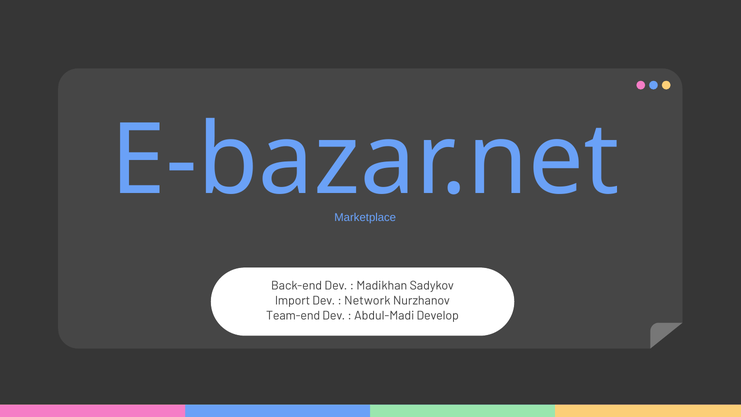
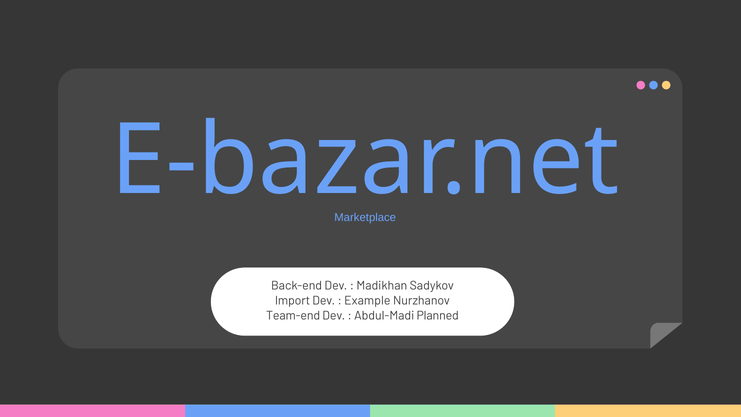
Network: Network -> Example (367, 301)
Develop: Develop -> Planned (438, 315)
